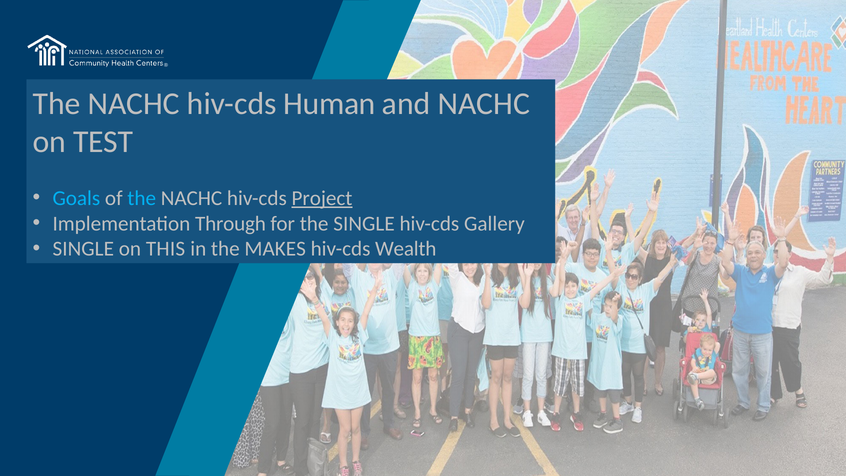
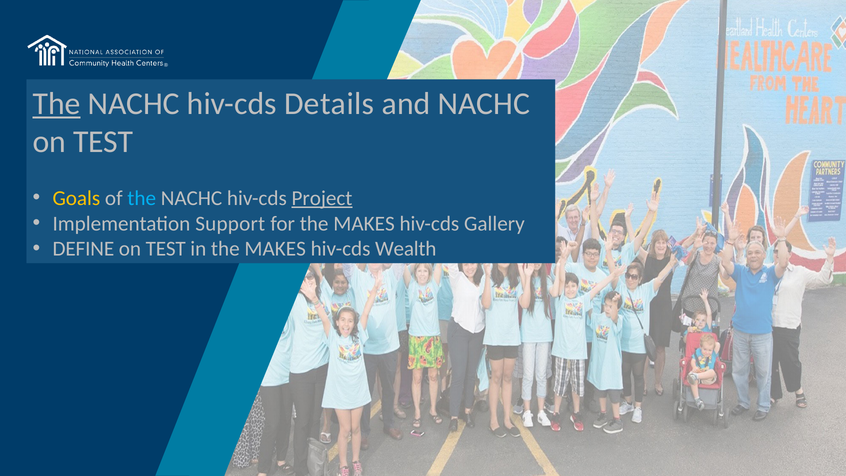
The underline: none -> present (57, 104)
Human: Human -> Details (329, 104)
Goals colour: light blue -> yellow (76, 198)
Through: Through -> Support (230, 223)
for the SINGLE: SINGLE -> MAKES (364, 223)
SINGLE: SINGLE -> DEFINE (83, 249)
THIS: THIS -> TEST (166, 249)
